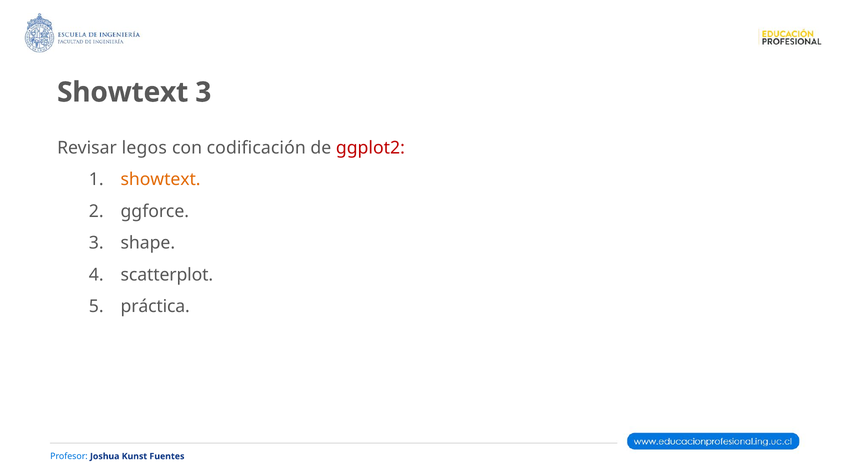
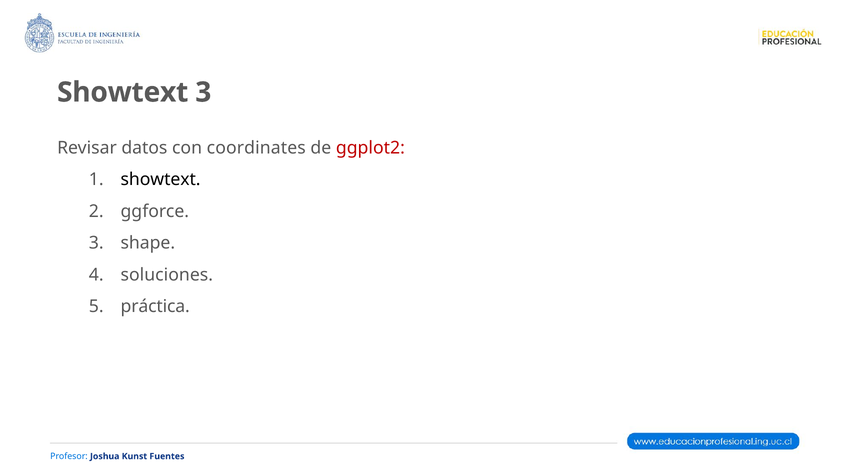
legos: legos -> datos (144, 148)
codificación: codificación -> coordinates (256, 148)
showtext colour: orange -> black (161, 180)
scatterplot: scatterplot -> soluciones (167, 275)
